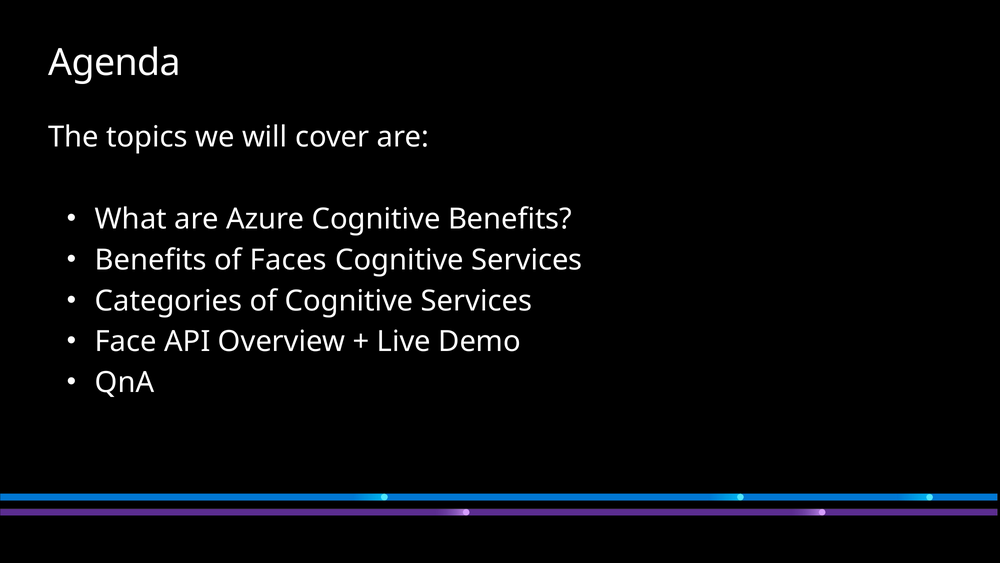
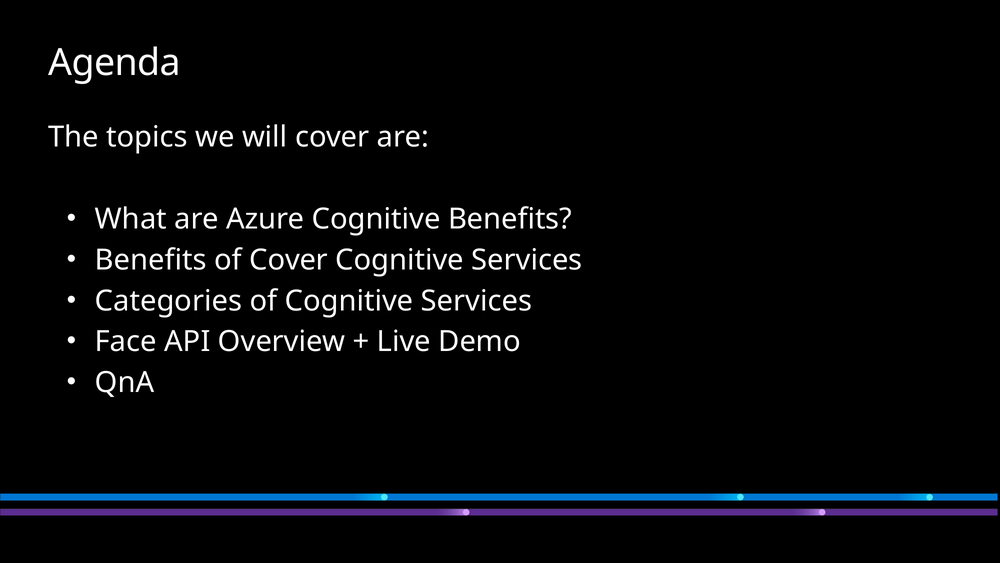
of Faces: Faces -> Cover (289, 260)
